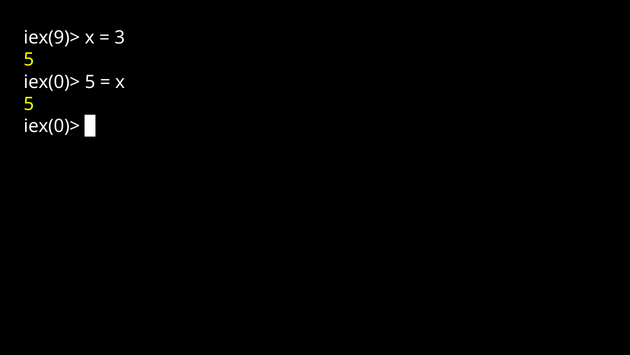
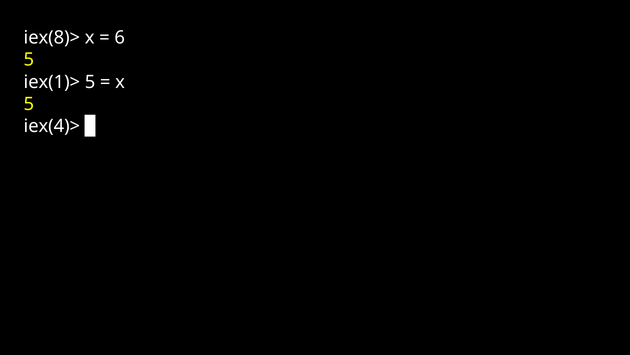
iex(9)>: iex(9)> -> iex(8)> (52, 38)
3: 3 -> 6 (120, 38)
iex(0)>: iex(0)> -> iex(1)> (52, 82)
iex(0)>: iex(0)> -> iex(4)> (52, 126)
